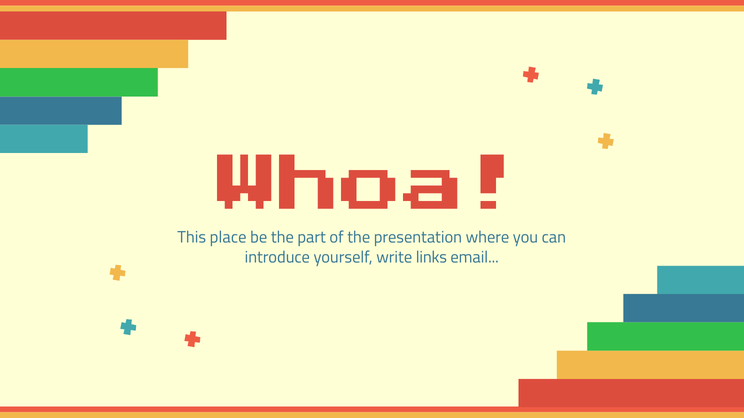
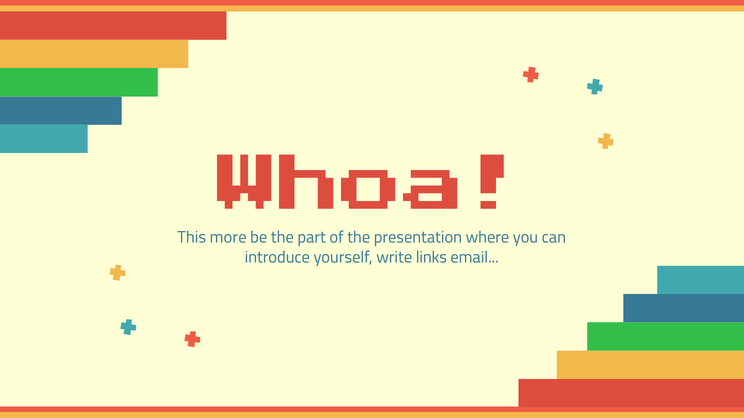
place: place -> more (228, 238)
